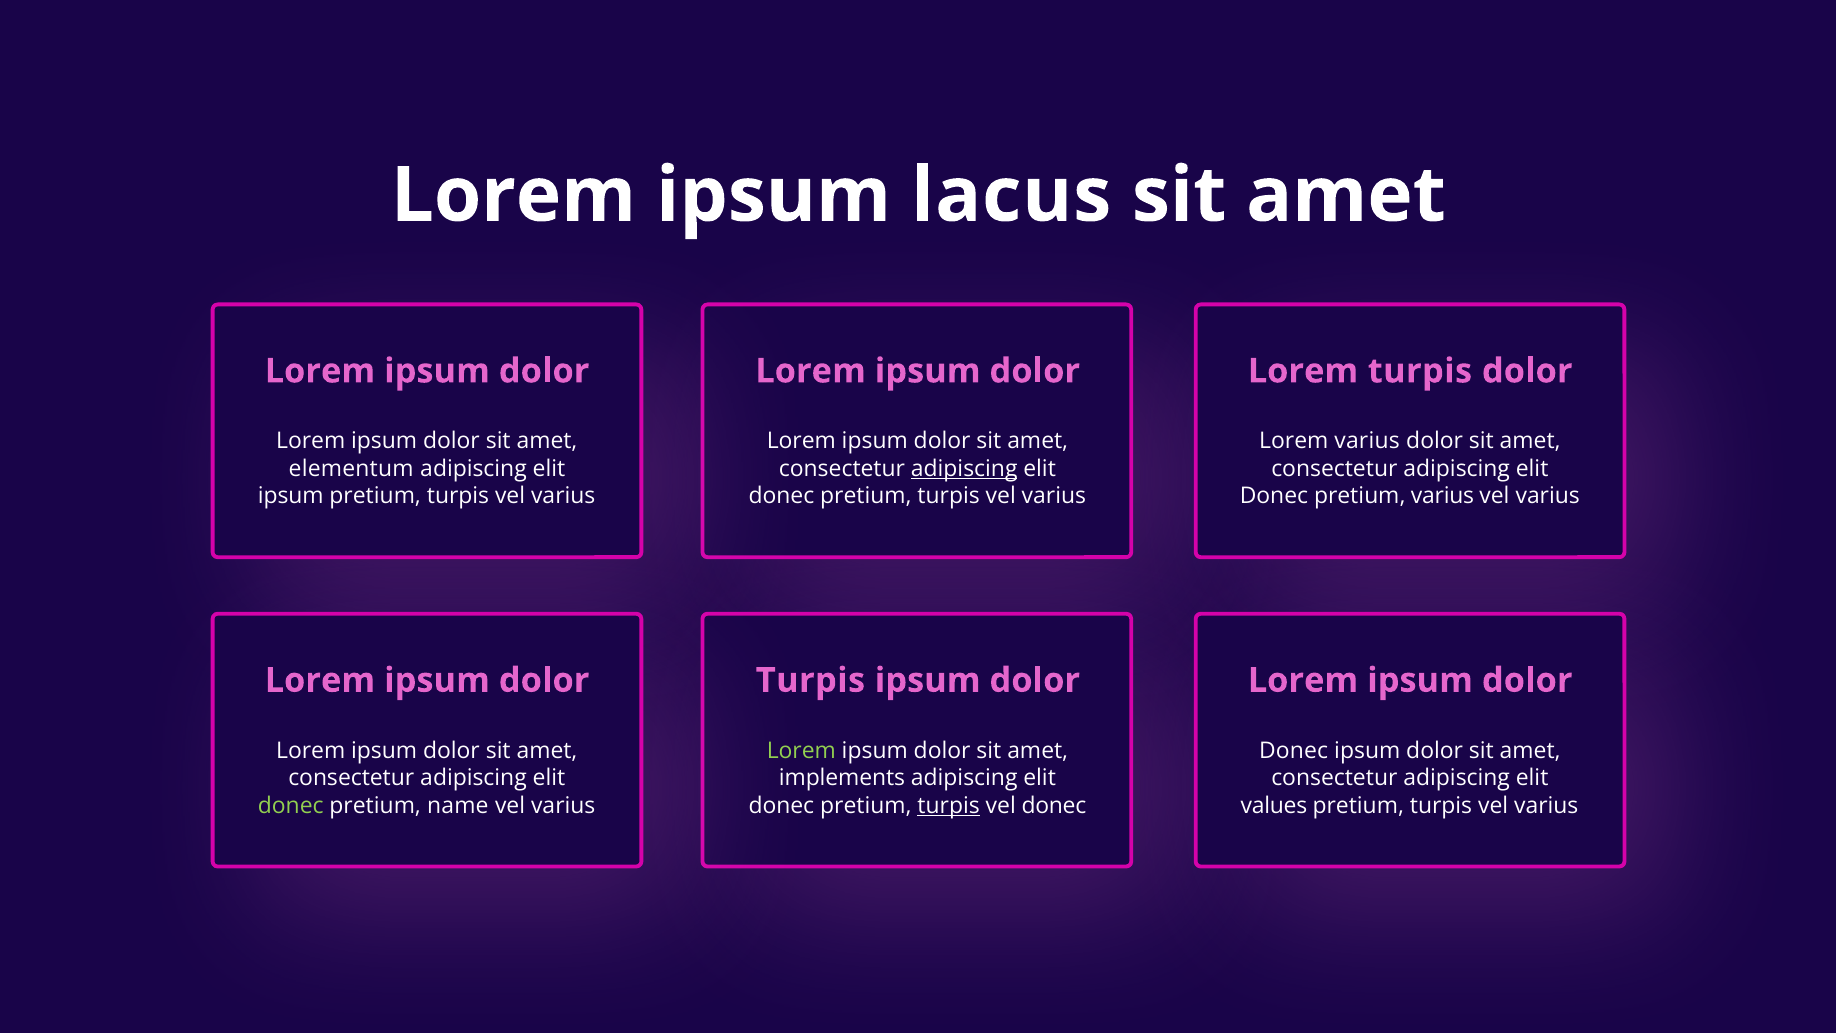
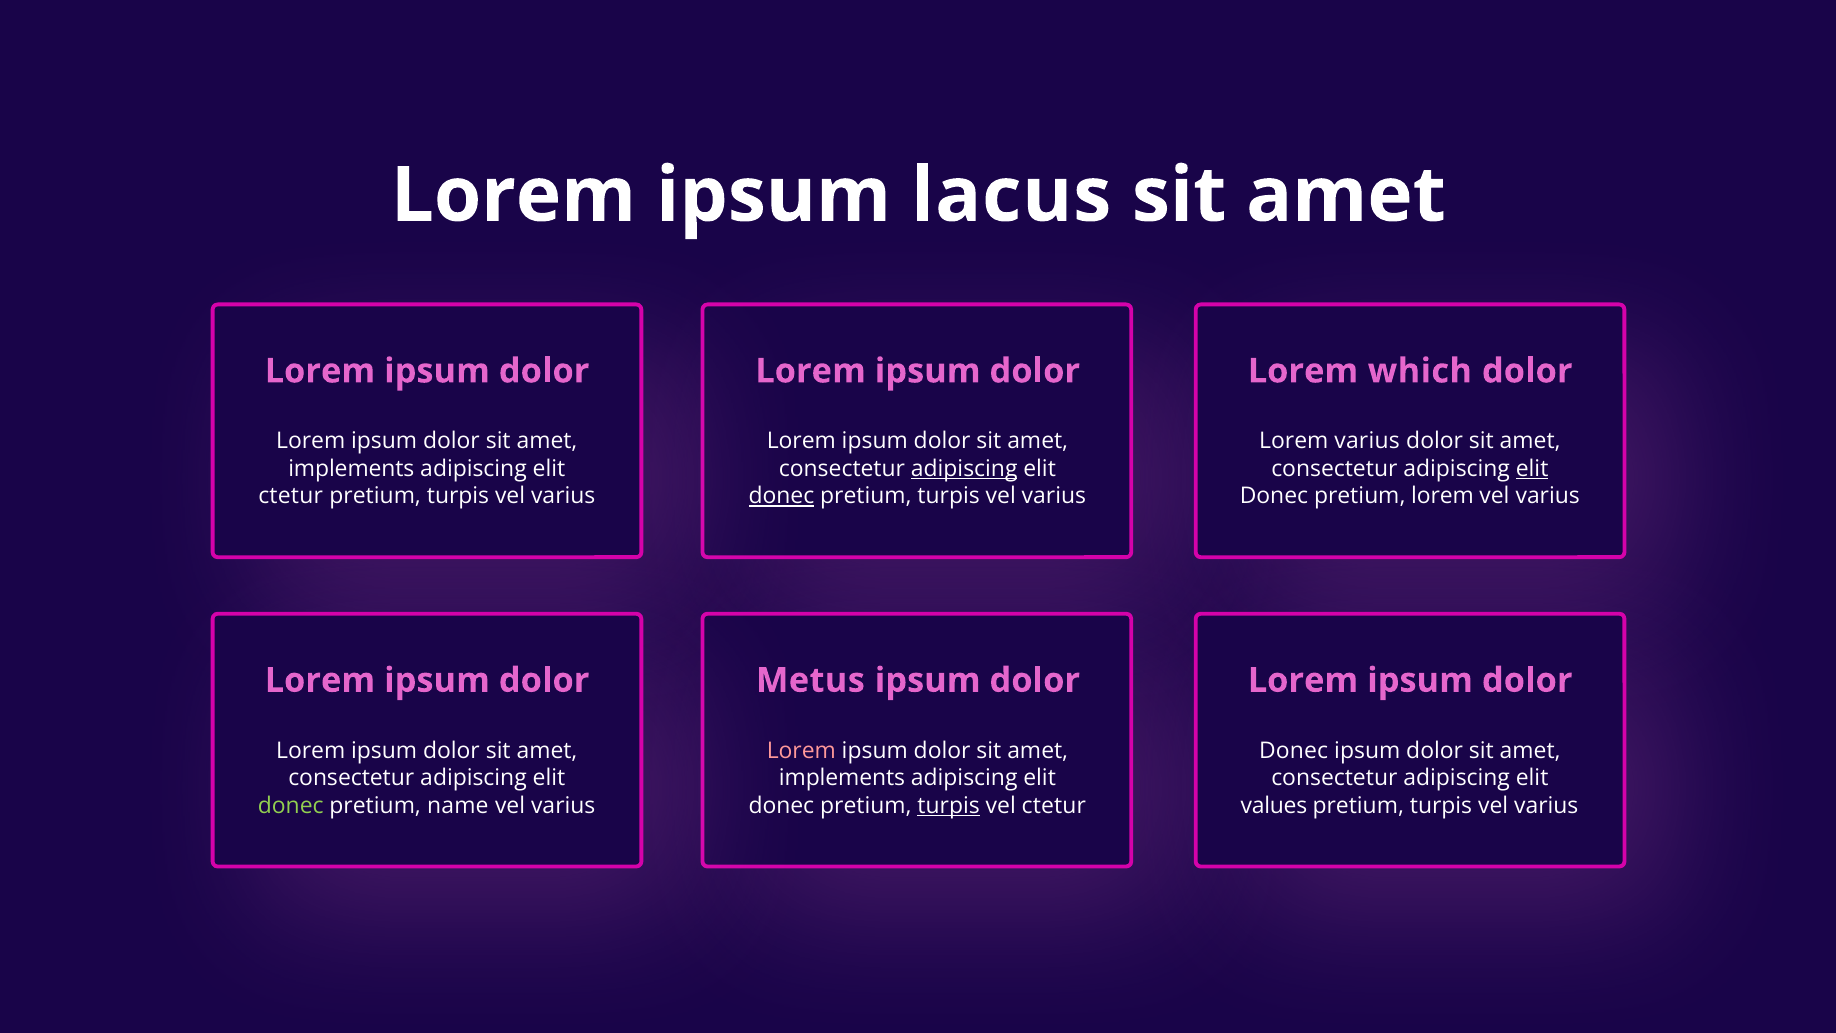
Lorem turpis: turpis -> which (1420, 371)
elementum: elementum -> implements (351, 469)
elit underline: none -> present (1532, 469)
ipsum: ipsum -> ctetur (291, 496)
donec underline: none -> present (781, 496)
pretium varius: varius -> lorem (1442, 496)
Turpis: Turpis -> Metus (810, 680)
Lorem colour: light green -> pink (801, 750)
vel donec: donec -> ctetur (1054, 805)
